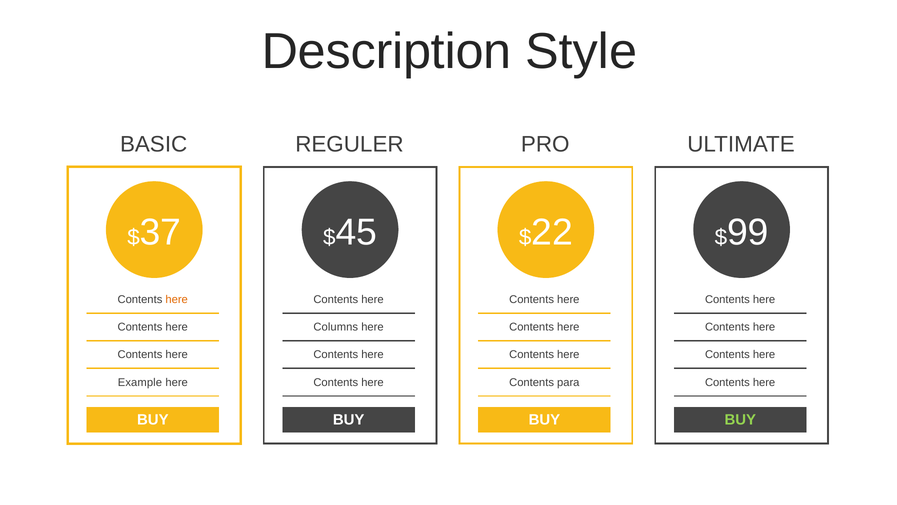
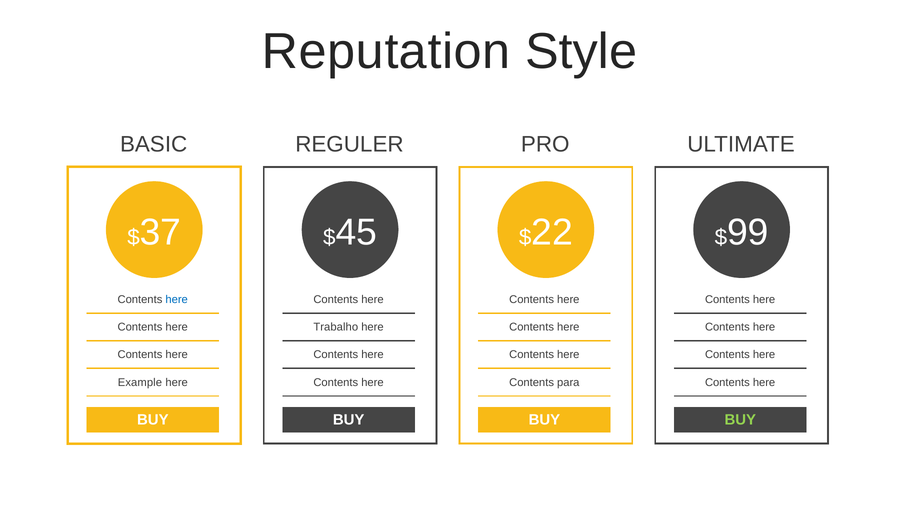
Description: Description -> Reputation (386, 51)
here colour: orange -> blue (177, 299)
Columns: Columns -> Trabalho (336, 327)
